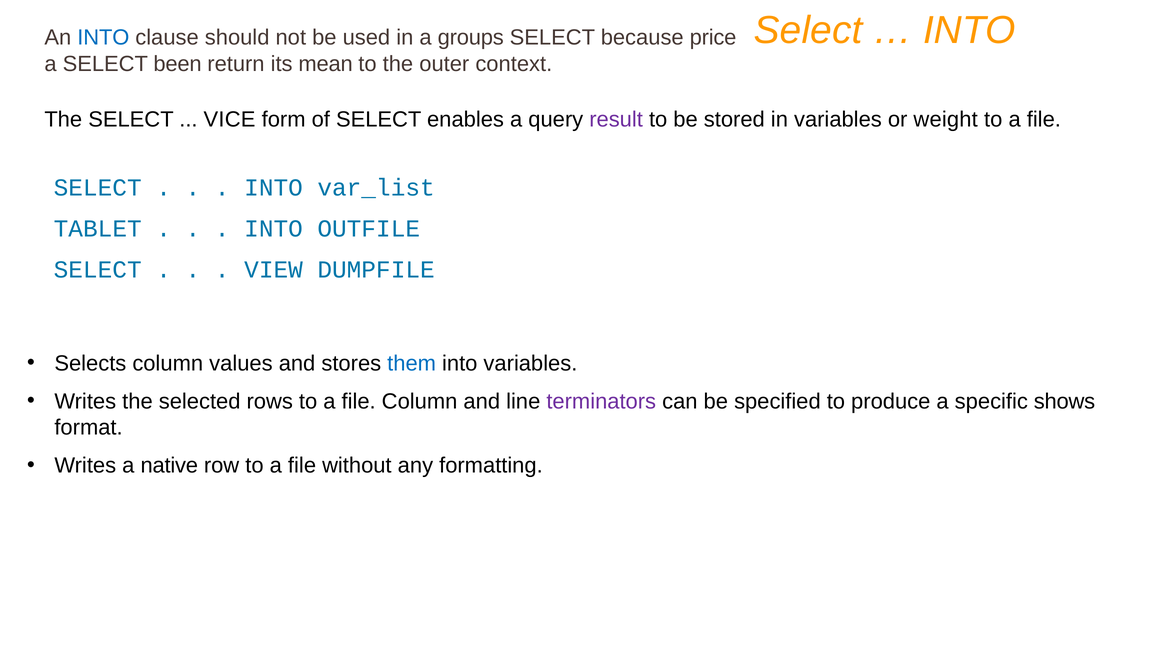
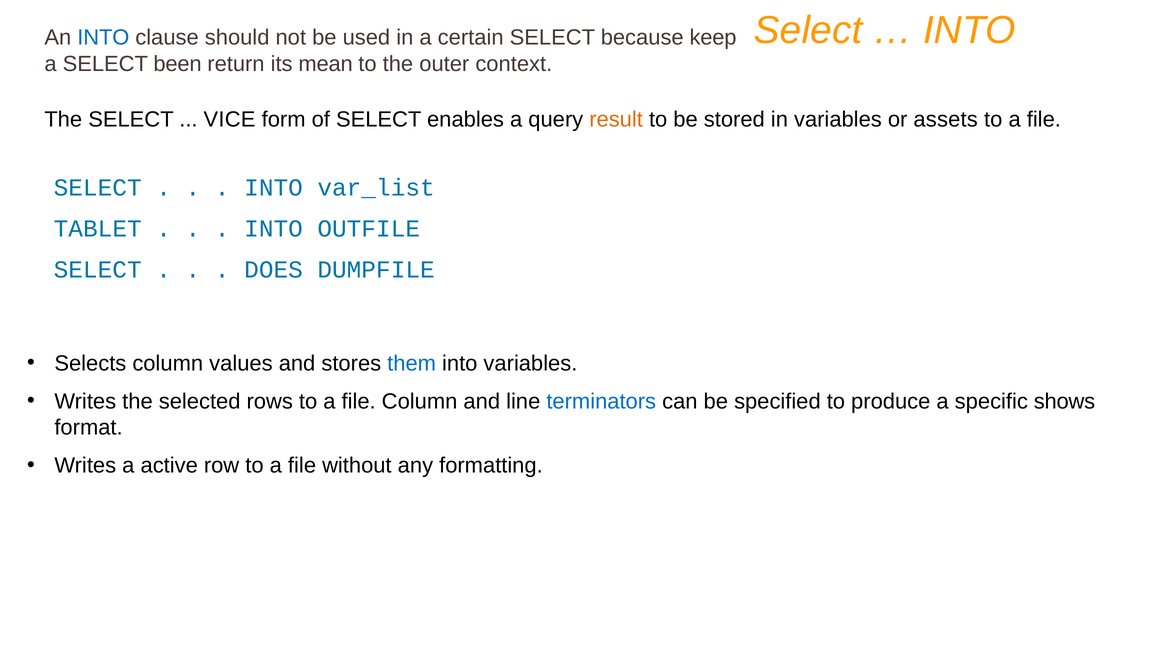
groups: groups -> certain (471, 37)
price: price -> keep (713, 37)
result colour: purple -> orange (616, 119)
weight: weight -> assets (946, 119)
VIEW: VIEW -> DOES (274, 269)
terminators colour: purple -> blue (601, 401)
native: native -> active (169, 466)
